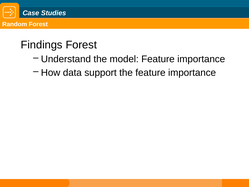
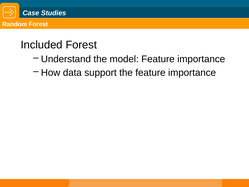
Findings: Findings -> Included (42, 45)
